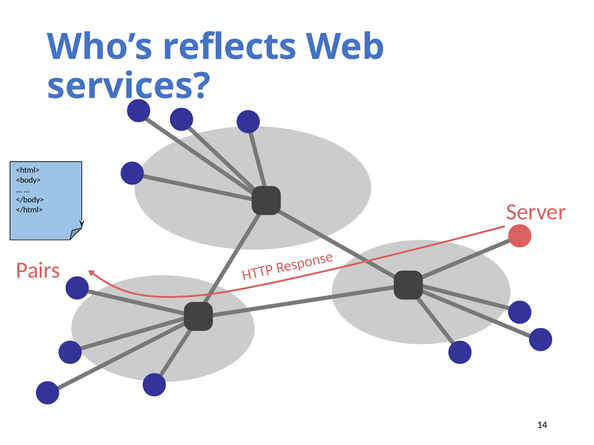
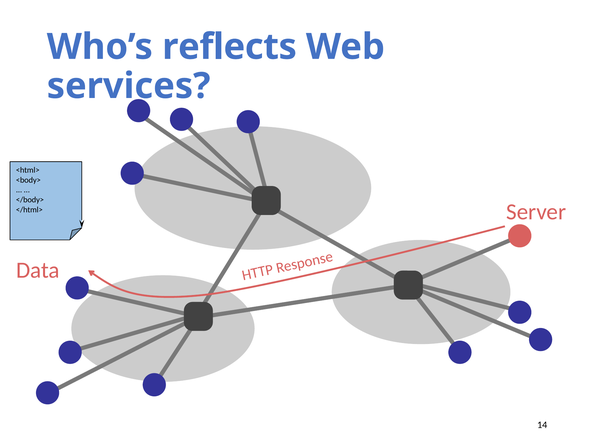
Pairs: Pairs -> Data (38, 270)
